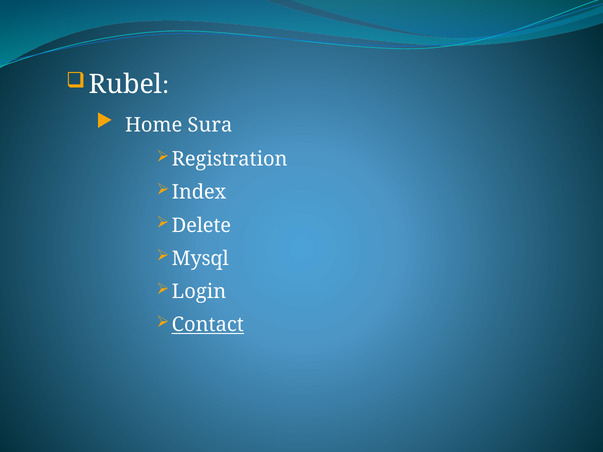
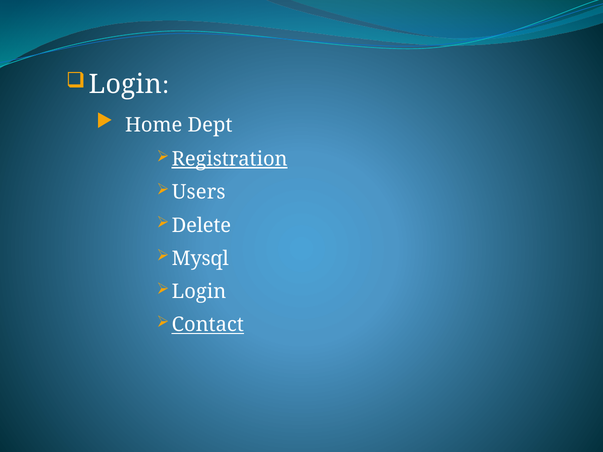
Rubel: Rubel -> Login (125, 85)
Sura: Sura -> Dept (210, 125)
Registration underline: none -> present (230, 159)
Index: Index -> Users (199, 192)
